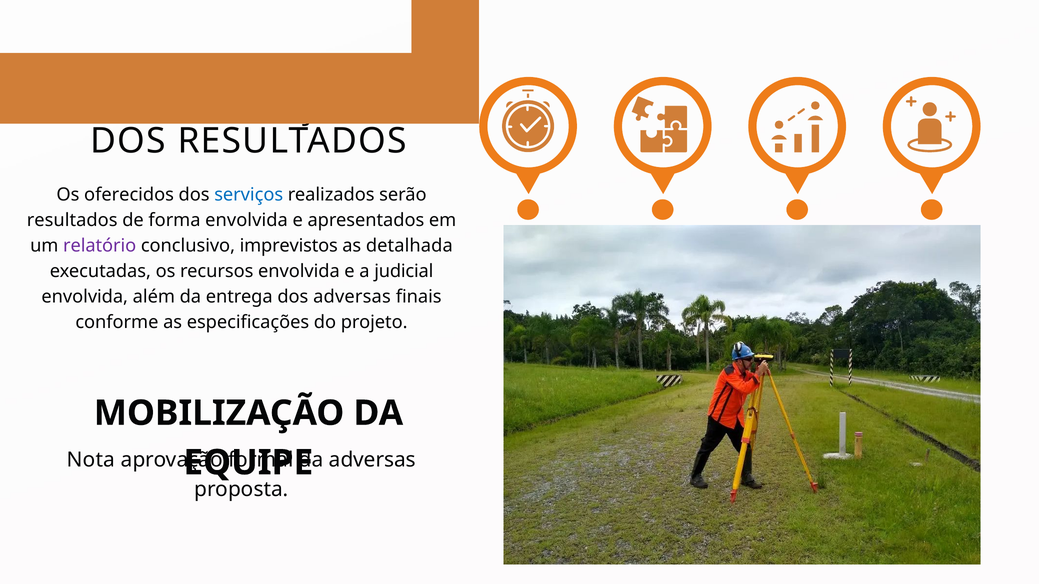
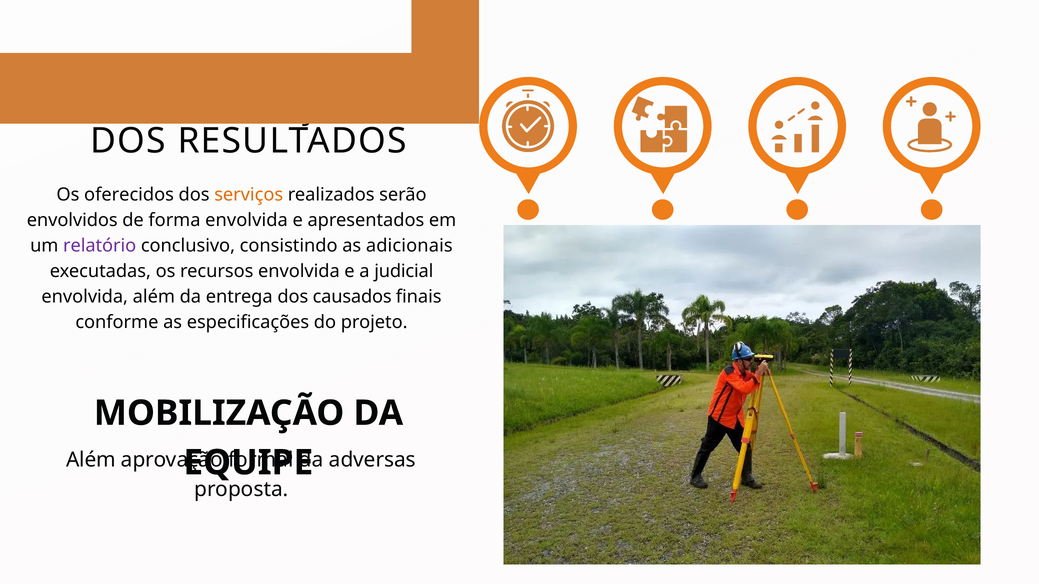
serviços colour: blue -> orange (249, 195)
resultados: resultados -> envolvidos (72, 220)
imprevistos: imprevistos -> consistindo (289, 246)
detalhada: detalhada -> adicionais (409, 246)
dos adversas: adversas -> causados (352, 297)
Nota: Nota -> Além (91, 460)
